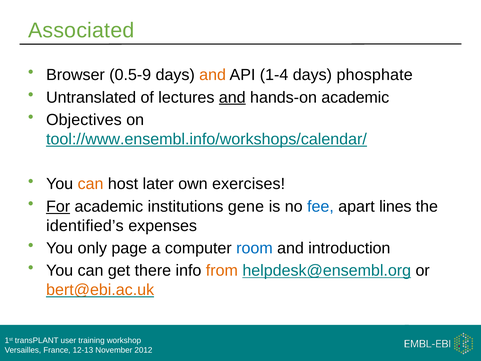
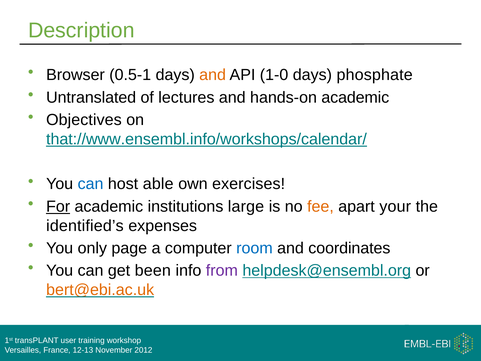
Associated: Associated -> Description (81, 30)
0.5-9: 0.5-9 -> 0.5-1 (130, 75)
1-4: 1-4 -> 1-0 (274, 75)
and underline: present -> none (232, 97)
tool://www.ensembl.info/workshops/calendar/: tool://www.ensembl.info/workshops/calendar/ -> that://www.ensembl.info/workshops/calendar/ (206, 139)
can colour: orange -> blue (91, 184)
later: later -> able (158, 184)
gene: gene -> large (246, 206)
fee colour: blue -> orange (320, 206)
lines: lines -> your (395, 206)
introduction: introduction -> coordinates (349, 248)
there: there -> been (153, 270)
from colour: orange -> purple (222, 270)
